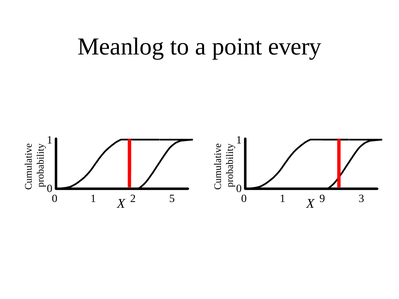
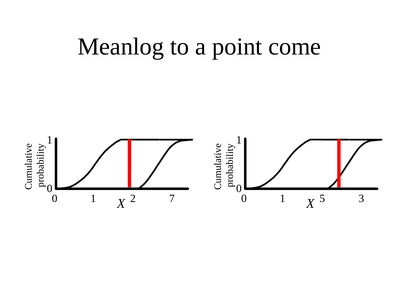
every: every -> come (295, 47)
5: 5 -> 7 (172, 199)
9: 9 -> 5 (322, 199)
